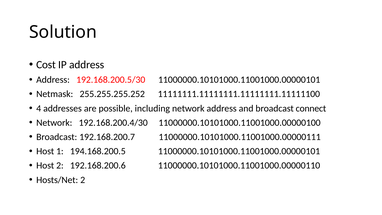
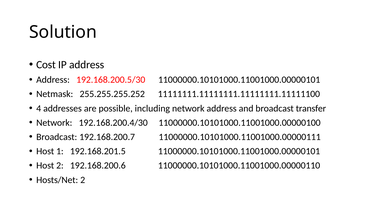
connect: connect -> transfer (311, 108)
194.168.200.5: 194.168.200.5 -> 192.168.201.5 (98, 151)
